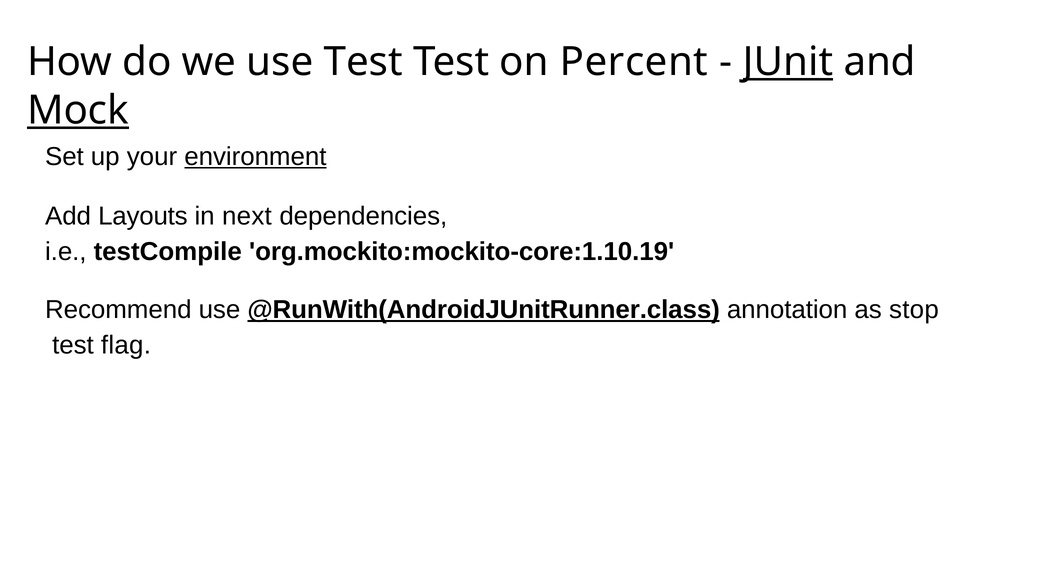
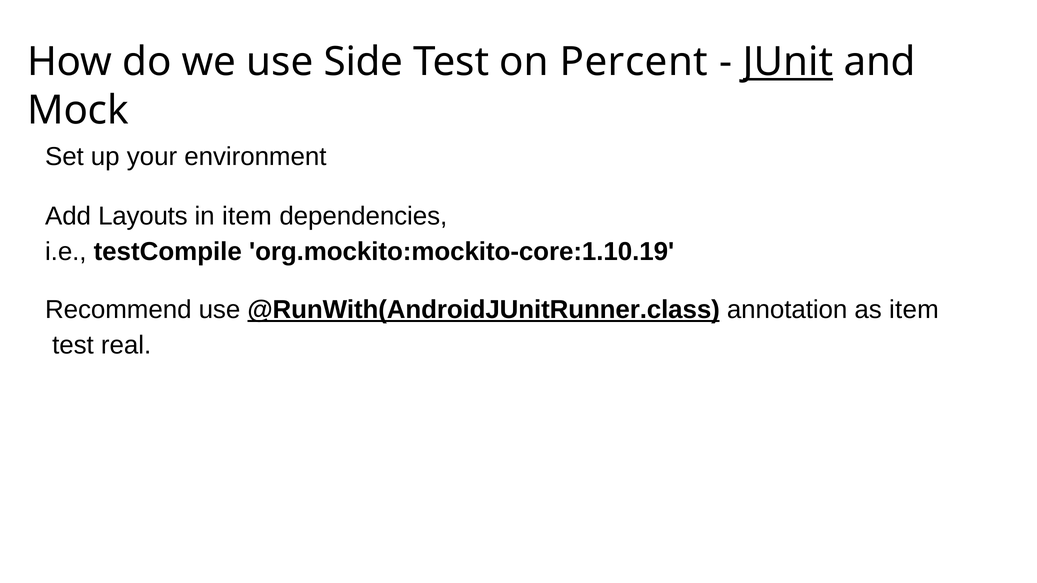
use Test: Test -> Side (363, 62)
Mock underline: present -> none (78, 110)
environment underline: present -> none (255, 157)
in next: next -> item (247, 216)
as stop: stop -> item (914, 310)
flag: flag -> real (126, 345)
